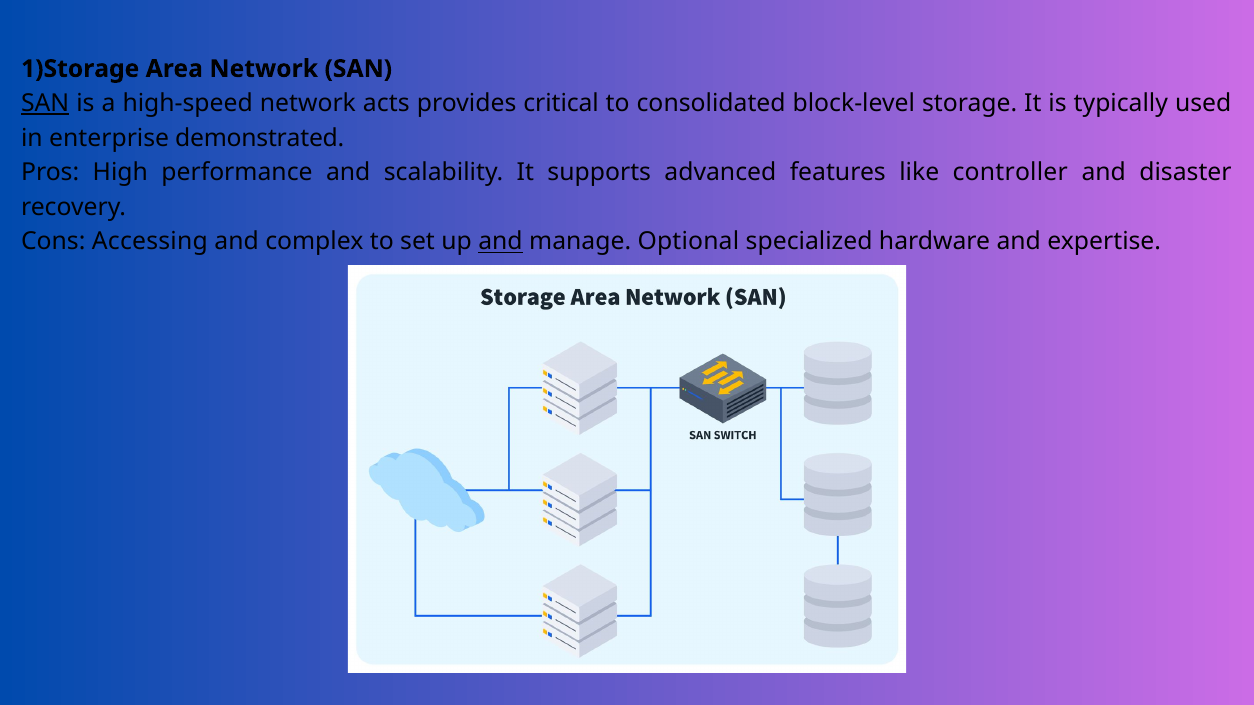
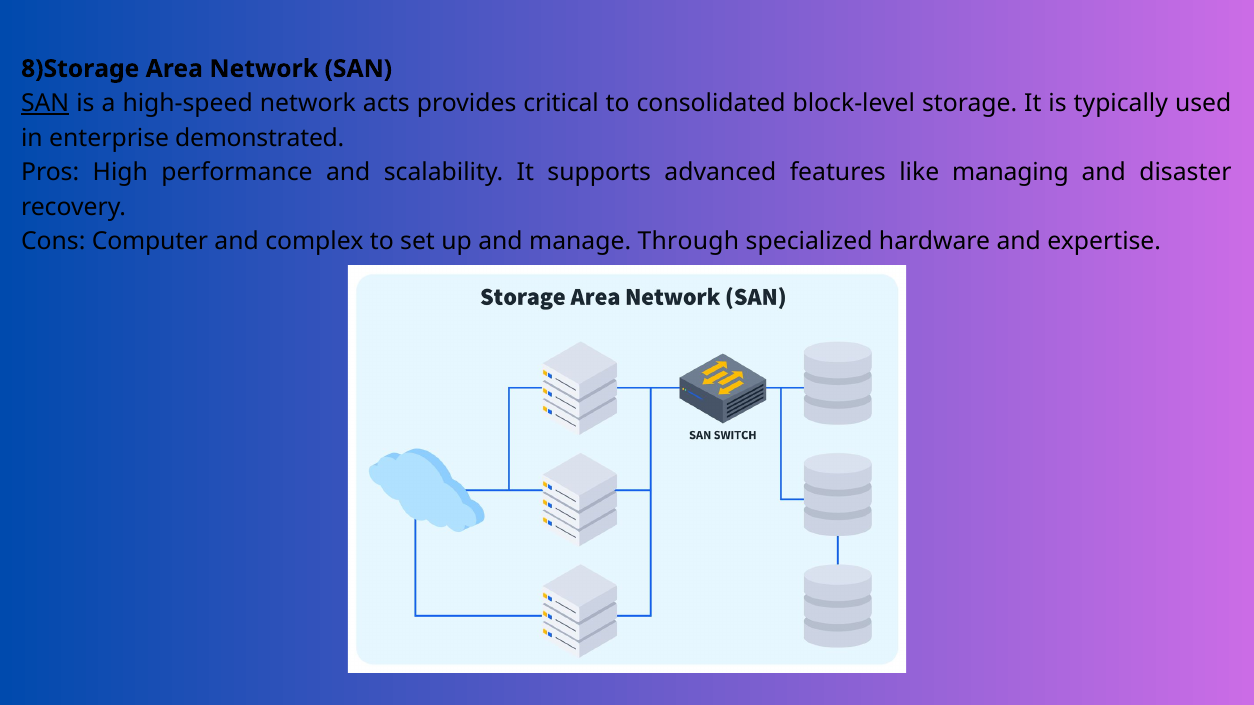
1)Storage: 1)Storage -> 8)Storage (80, 69)
controller: controller -> managing (1010, 173)
Accessing: Accessing -> Computer (150, 242)
and underline: present -> none (500, 242)
Optional: Optional -> Through (688, 242)
